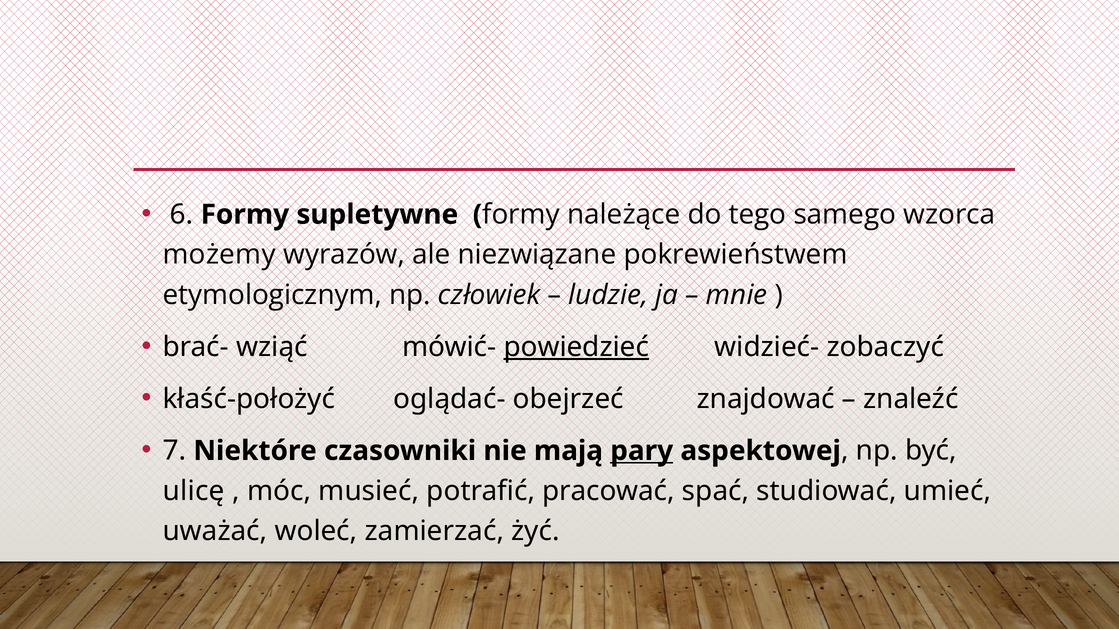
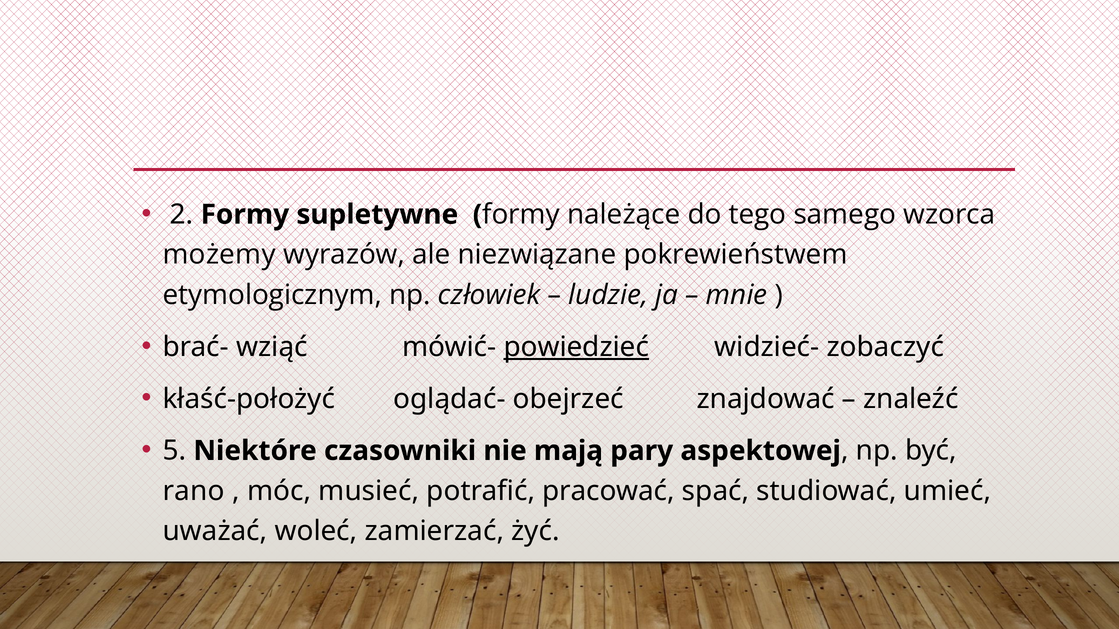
6: 6 -> 2 (182, 215)
7: 7 -> 5 (174, 451)
pary underline: present -> none (642, 451)
ulicę: ulicę -> rano (194, 491)
